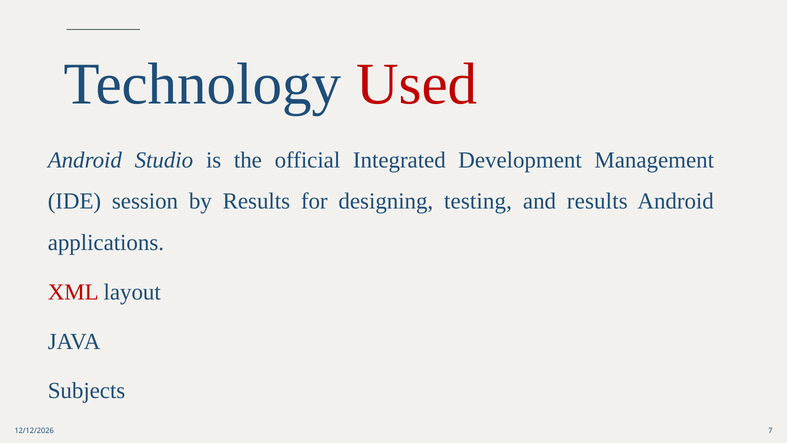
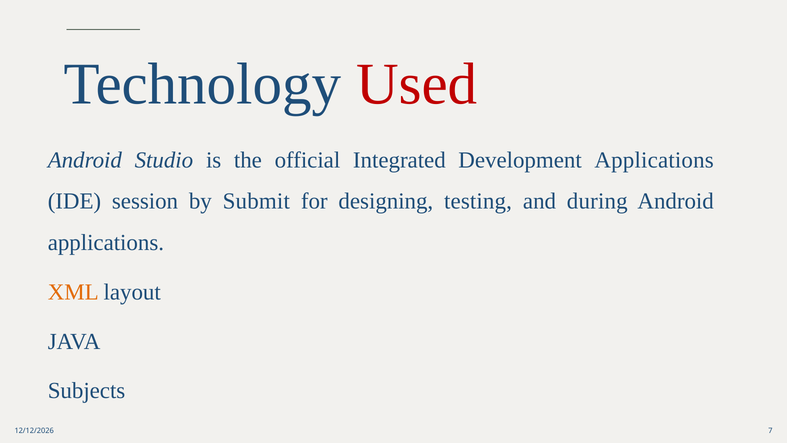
Development Management: Management -> Applications (654, 160)
by Results: Results -> Submit (256, 201)
and results: results -> during (597, 201)
XML colour: red -> orange (73, 292)
